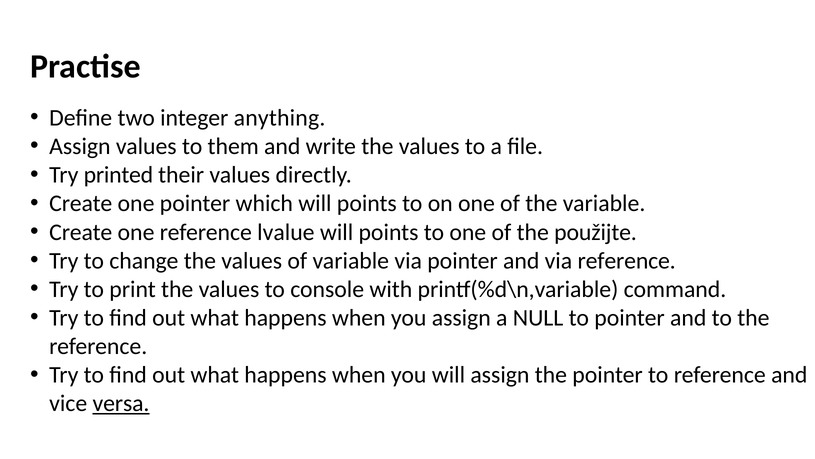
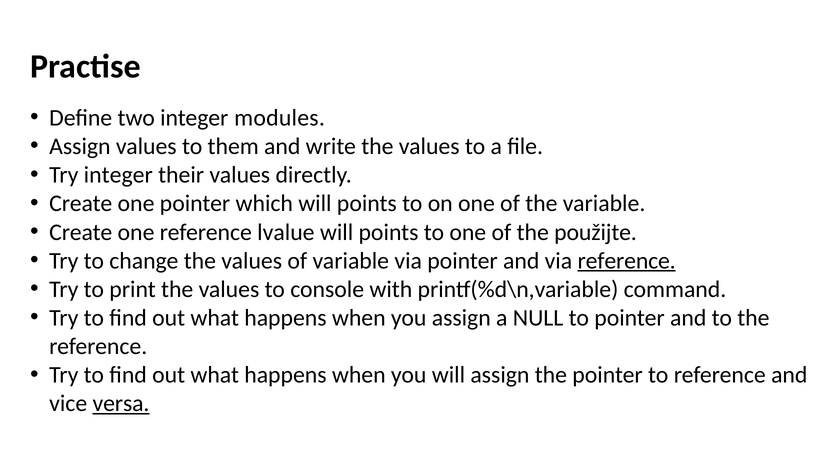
anything: anything -> modules (280, 118)
Try printed: printed -> integer (118, 175)
reference underline: none -> present (627, 260)
